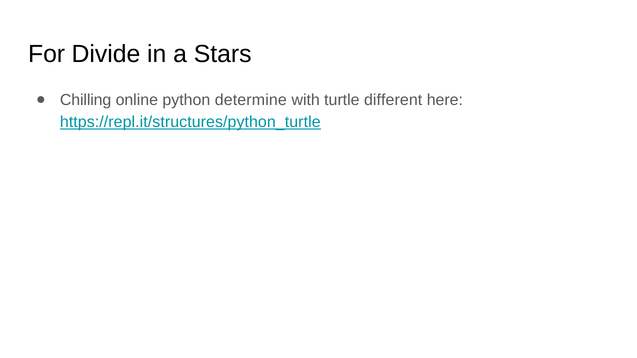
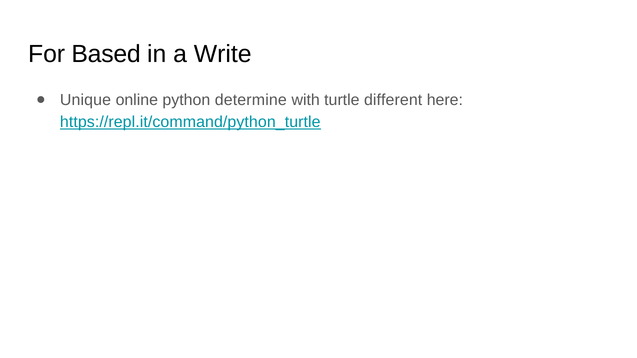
Divide: Divide -> Based (106, 54)
Stars: Stars -> Write (223, 54)
Chilling: Chilling -> Unique (85, 100)
https://repl.it/structures/python_turtle: https://repl.it/structures/python_turtle -> https://repl.it/command/python_turtle (190, 122)
